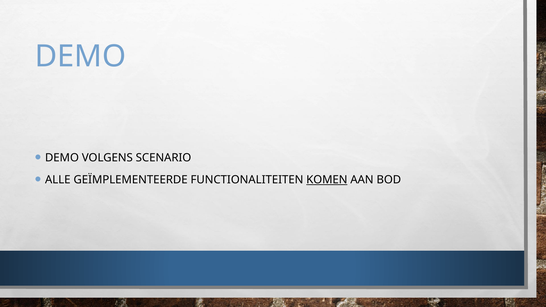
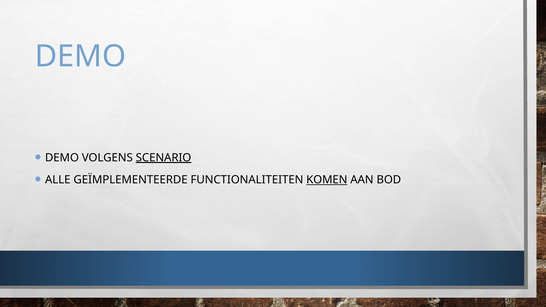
SCENARIO underline: none -> present (163, 158)
